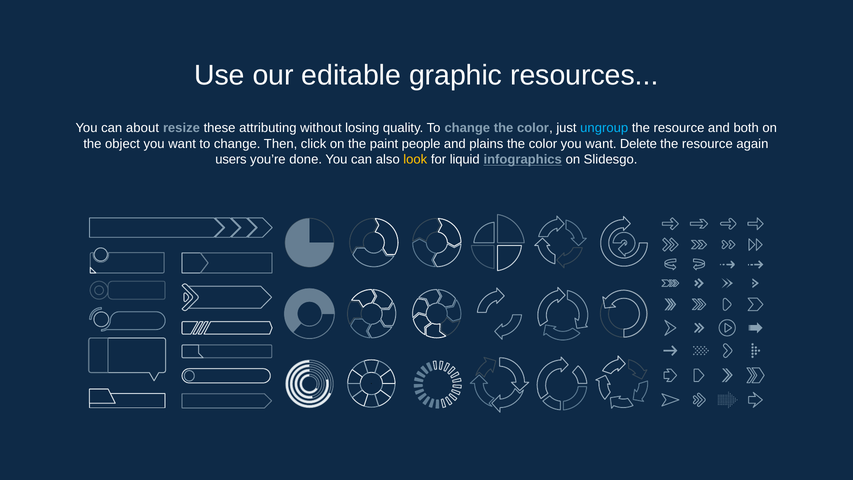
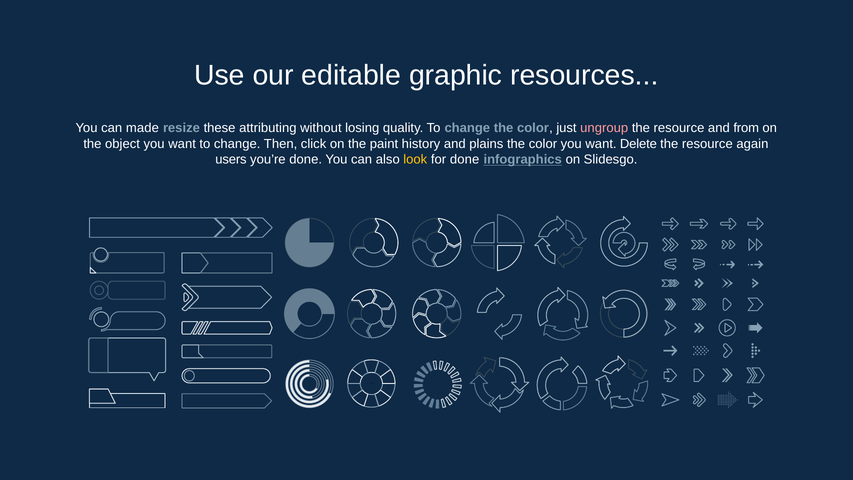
about: about -> made (142, 128)
ungroup colour: light blue -> pink (604, 128)
both: both -> from (746, 128)
people: people -> history (421, 144)
for liquid: liquid -> done (465, 159)
